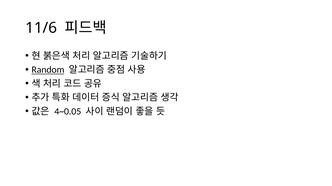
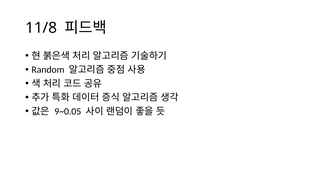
11/6: 11/6 -> 11/8 (41, 28)
Random underline: present -> none (48, 70)
4~0.05: 4~0.05 -> 9~0.05 (68, 112)
